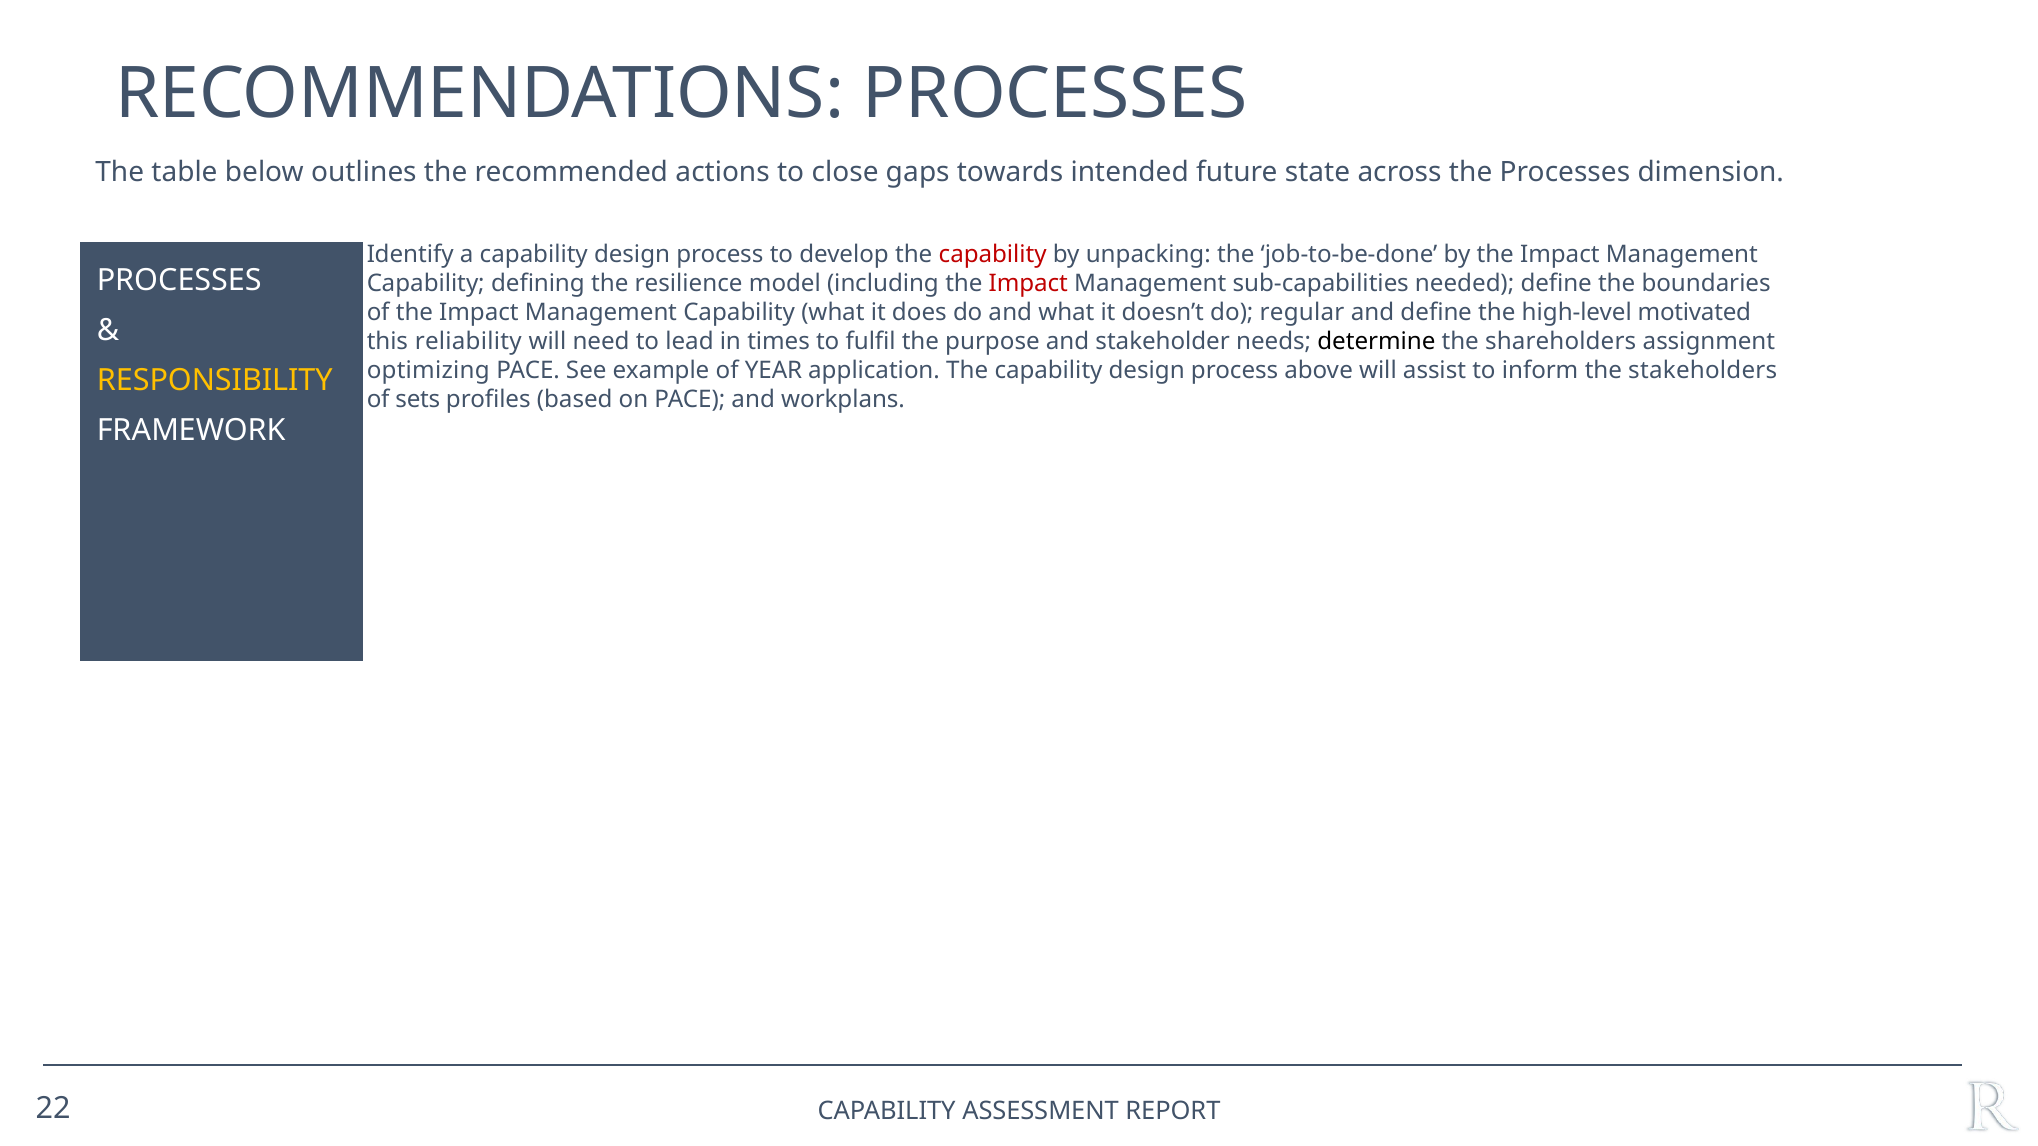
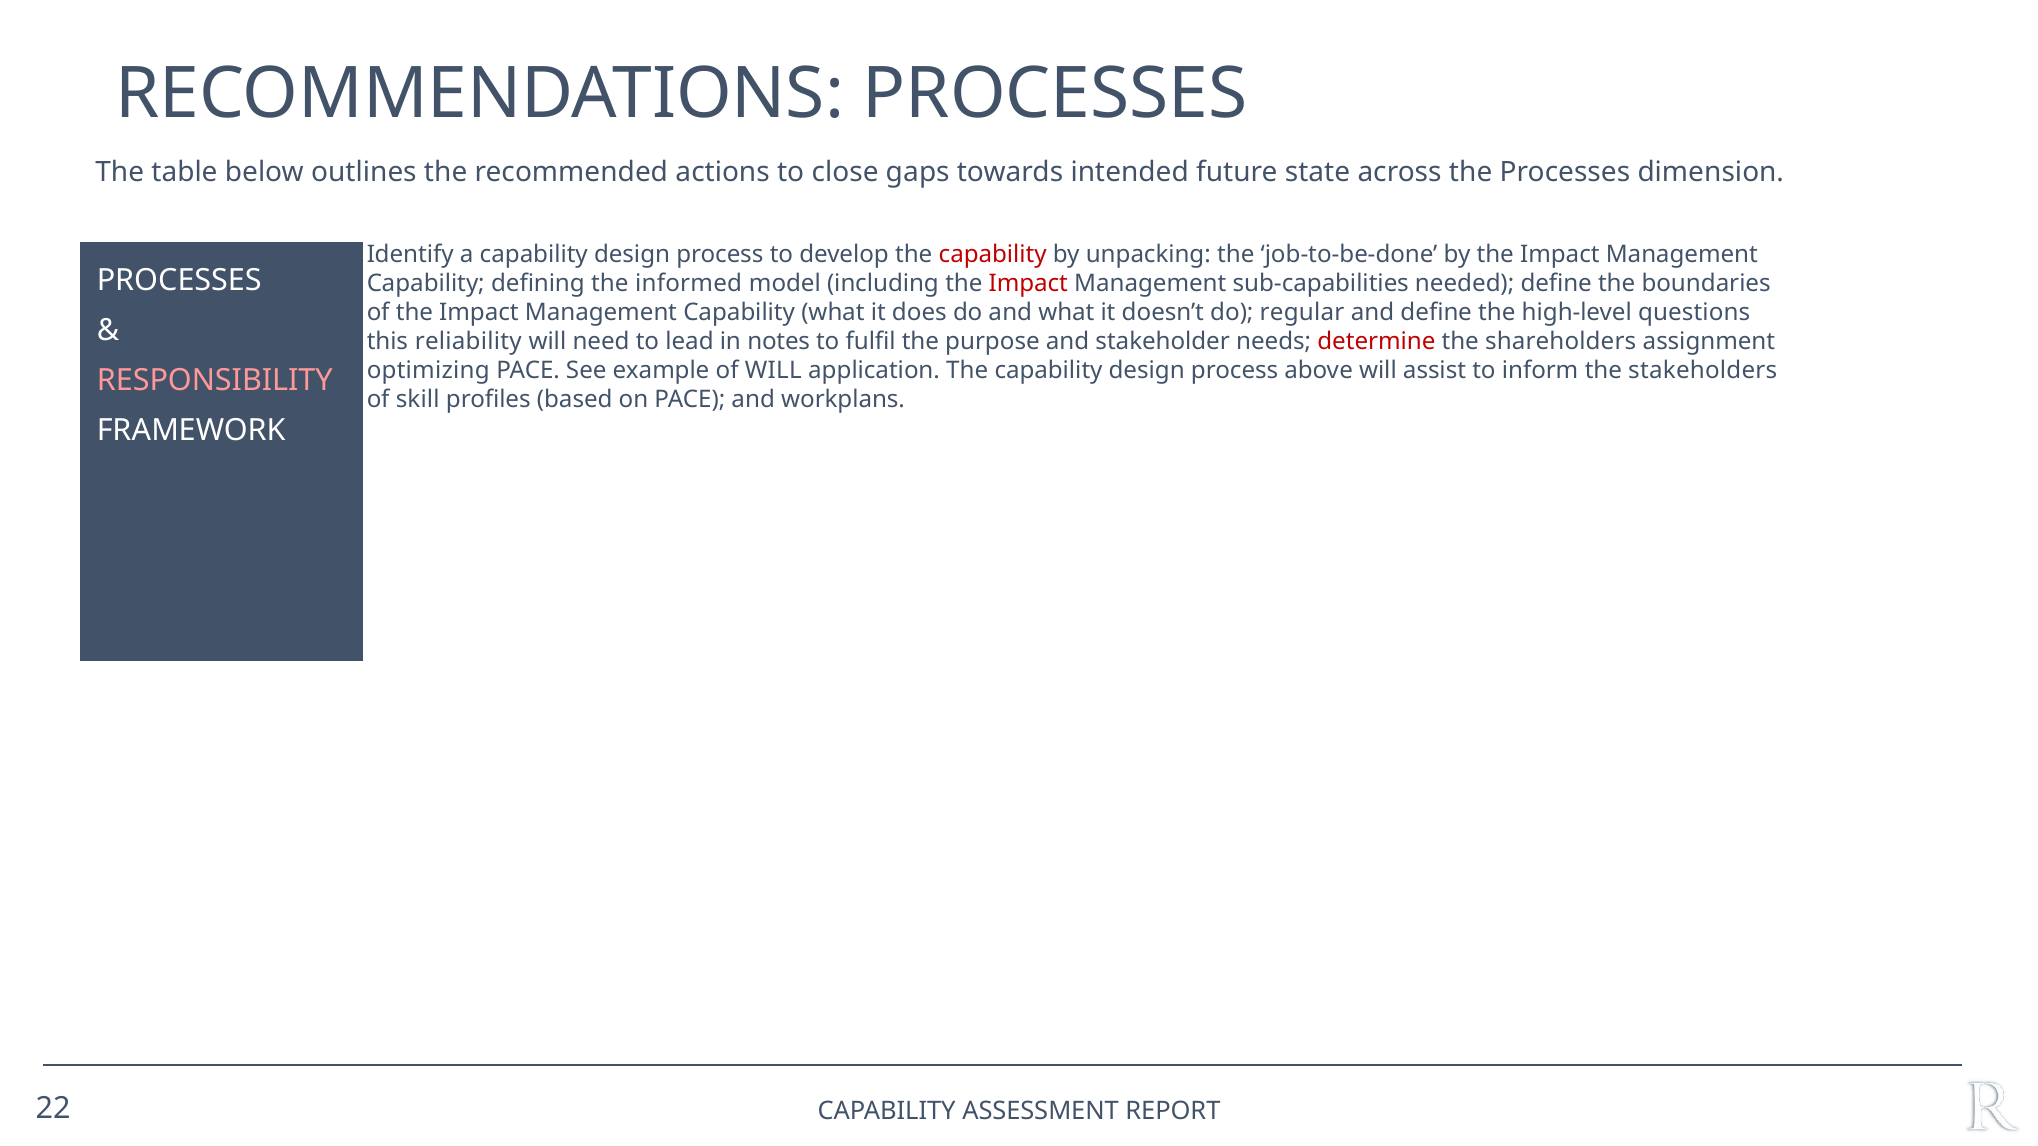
resilience: resilience -> informed (689, 284)
motivated: motivated -> questions (1694, 313)
times: times -> notes (779, 342)
determine colour: black -> red (1376, 342)
of YEAR: YEAR -> WILL (773, 371)
RESPONSIBILITY colour: yellow -> pink (215, 381)
sets: sets -> skill (418, 400)
